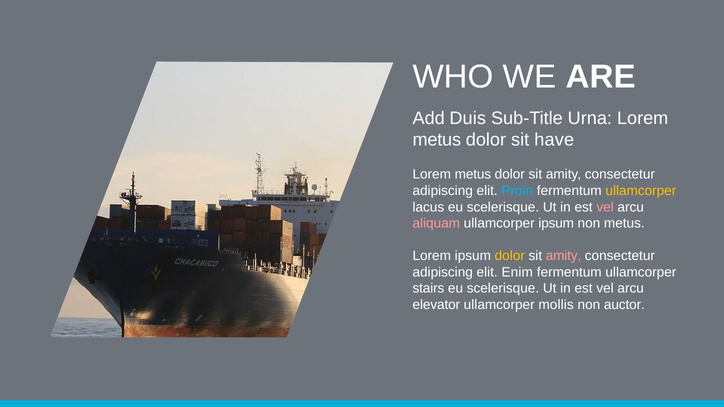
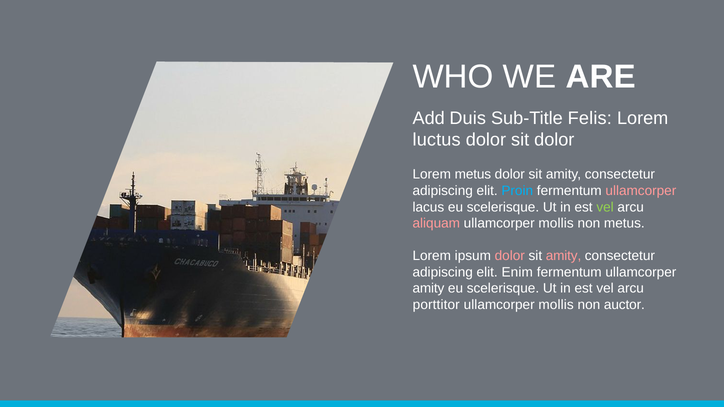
Urna: Urna -> Felis (590, 118)
metus: metus -> luctus (437, 140)
sit have: have -> dolor (554, 140)
ullamcorper colour: yellow -> pink (641, 191)
vel colour: pink -> light green (605, 207)
ipsum: ipsum -> mollis (556, 223)
dolor colour: yellow -> pink (510, 256)
stairs: stairs -> amity (428, 289)
elevator: elevator -> porttitor (436, 305)
